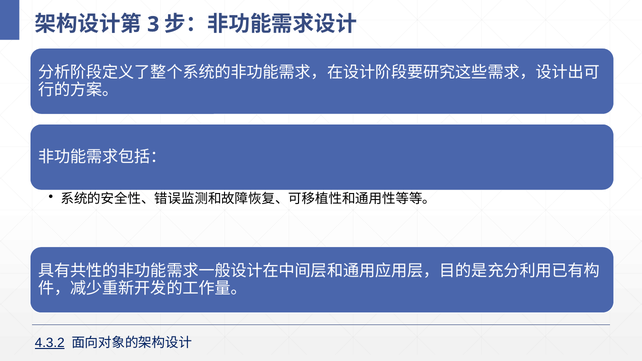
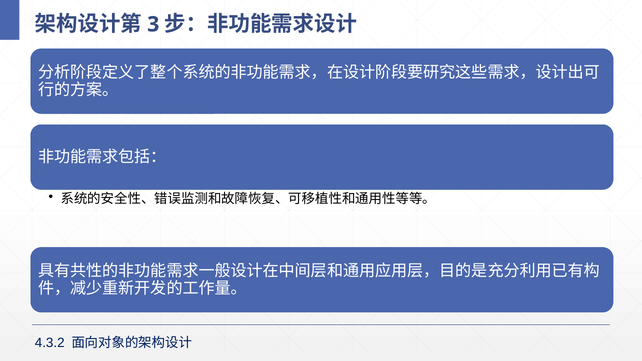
4.3.2 underline: present -> none (50, 343)
